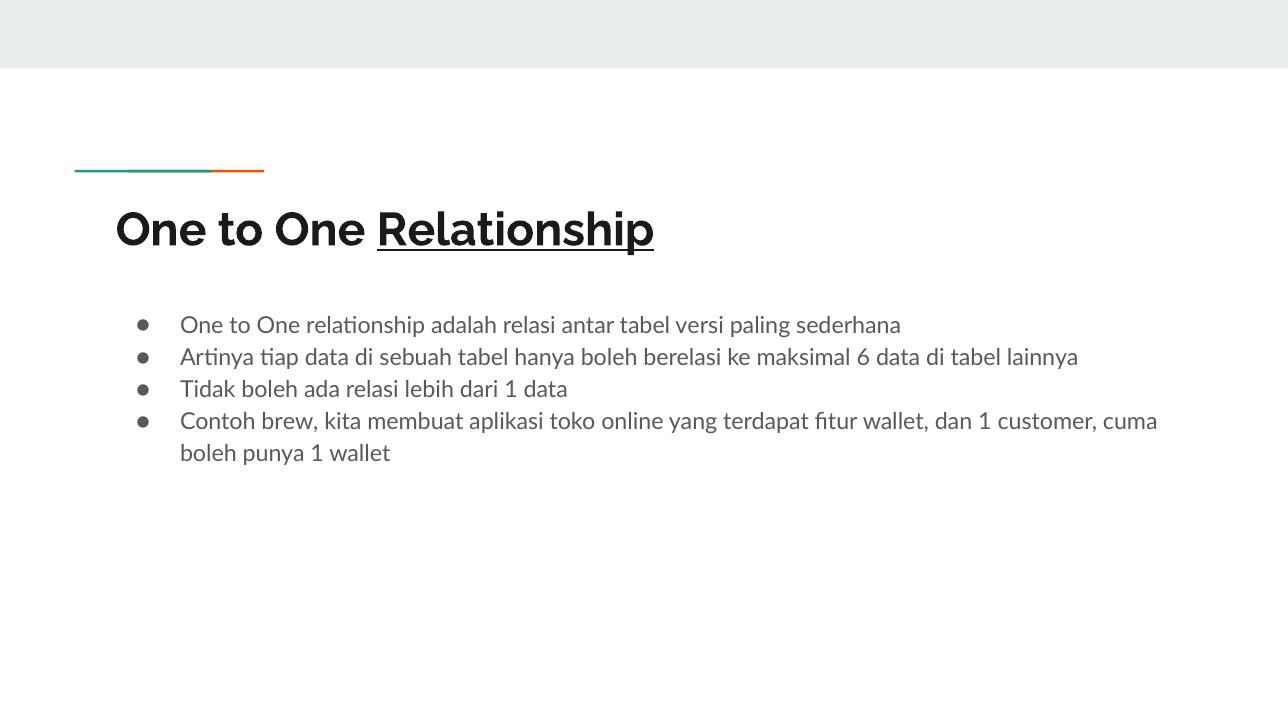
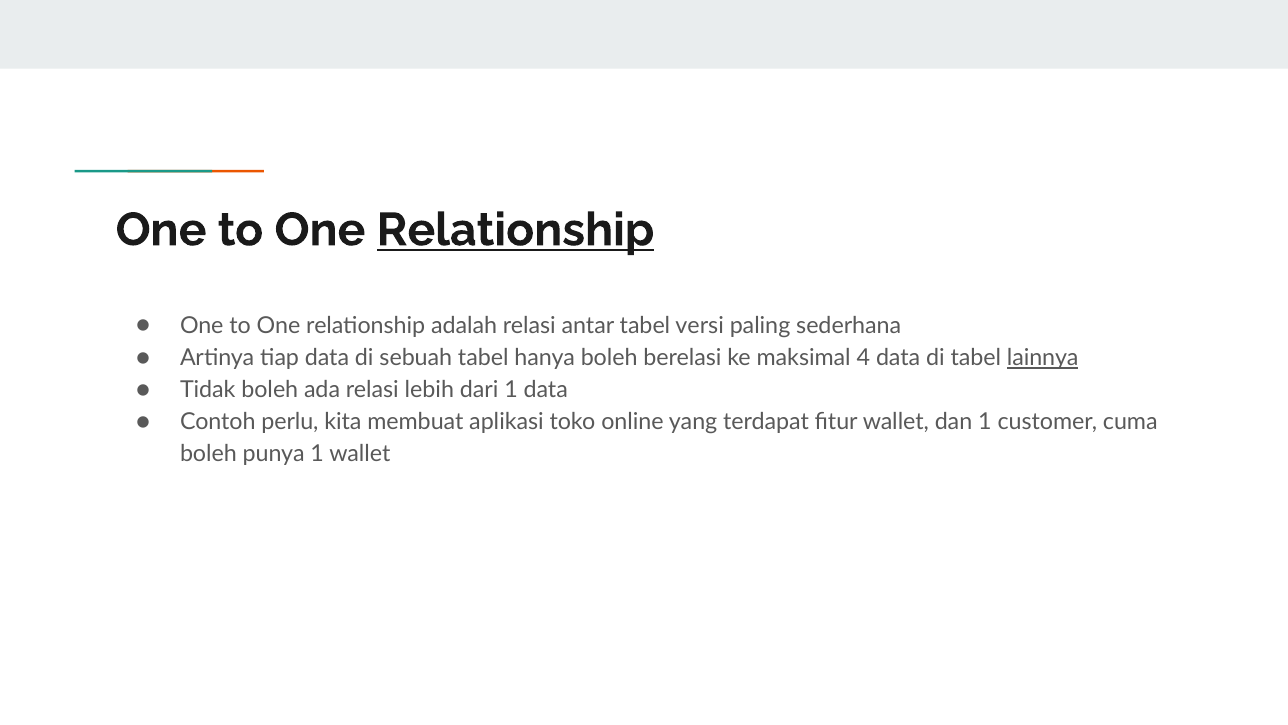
6: 6 -> 4 (863, 358)
lainnya underline: none -> present (1043, 358)
brew: brew -> perlu (290, 422)
